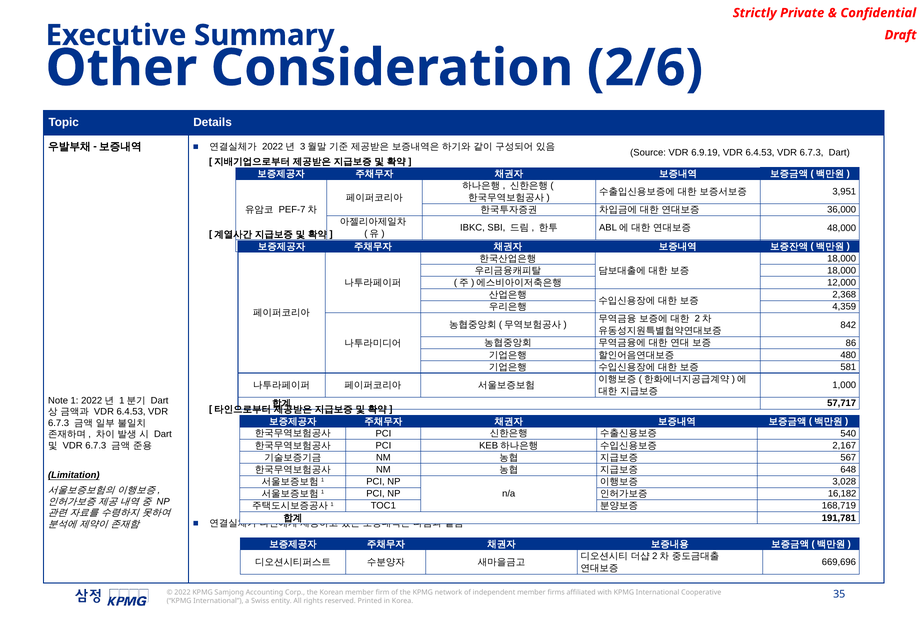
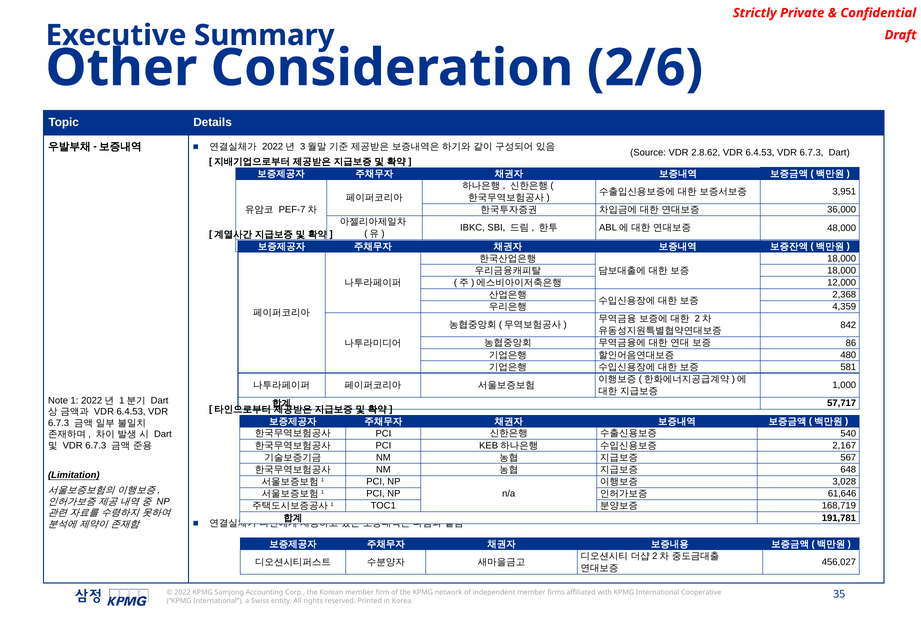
6.9.19: 6.9.19 -> 2.8.62 (706, 153)
16,182: 16,182 -> 61,646 (842, 494)
669,696: 669,696 -> 456,027 (839, 563)
